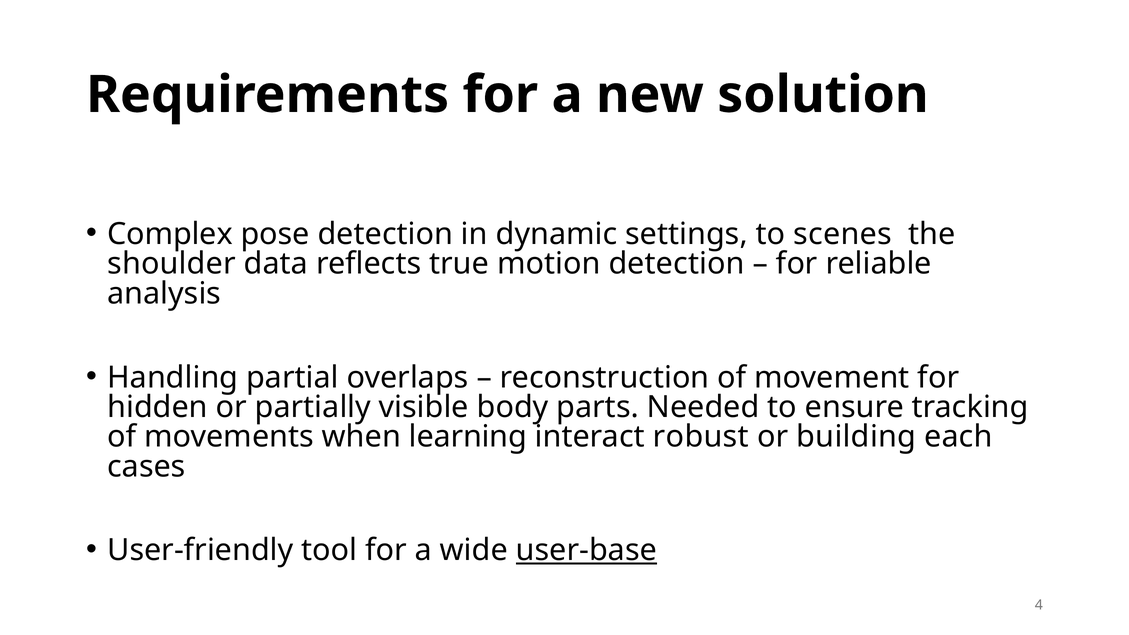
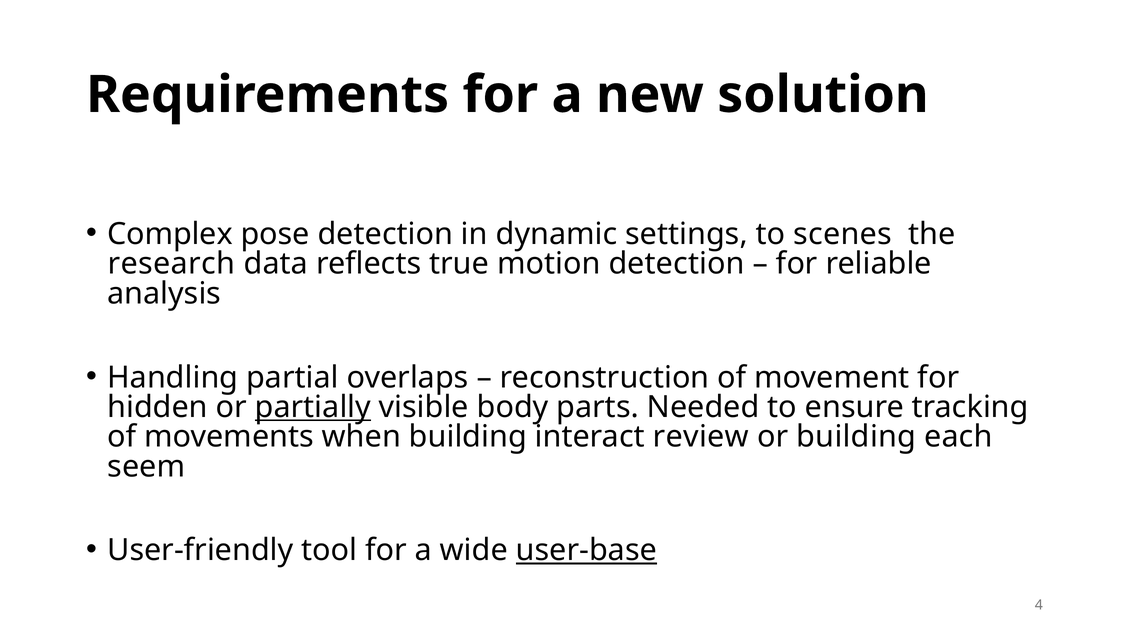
shoulder: shoulder -> research (171, 264)
partially underline: none -> present (313, 407)
when learning: learning -> building (468, 437)
robust: robust -> review (701, 437)
cases: cases -> seem (146, 467)
